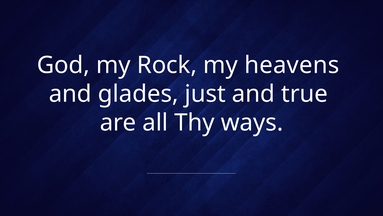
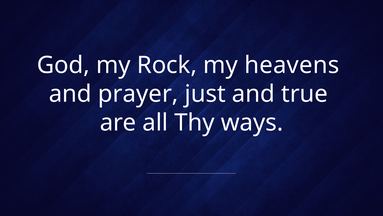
glades: glades -> prayer (138, 94)
